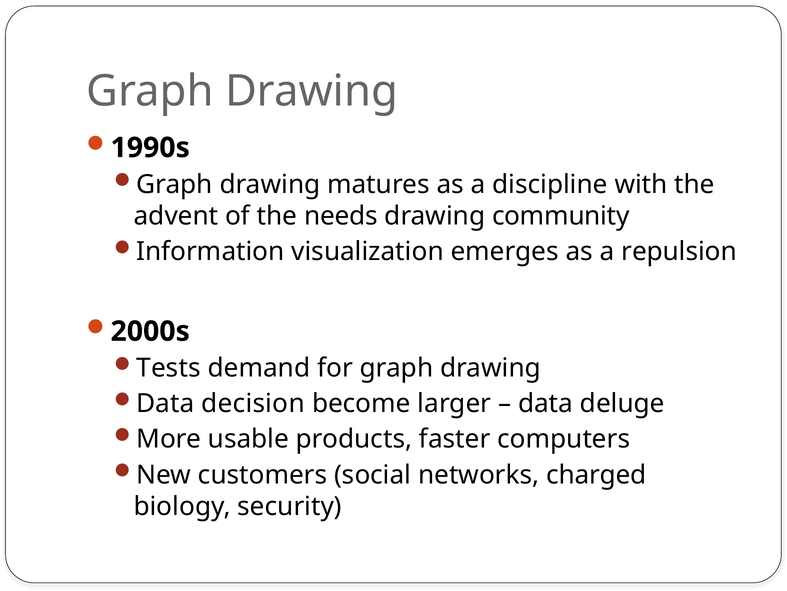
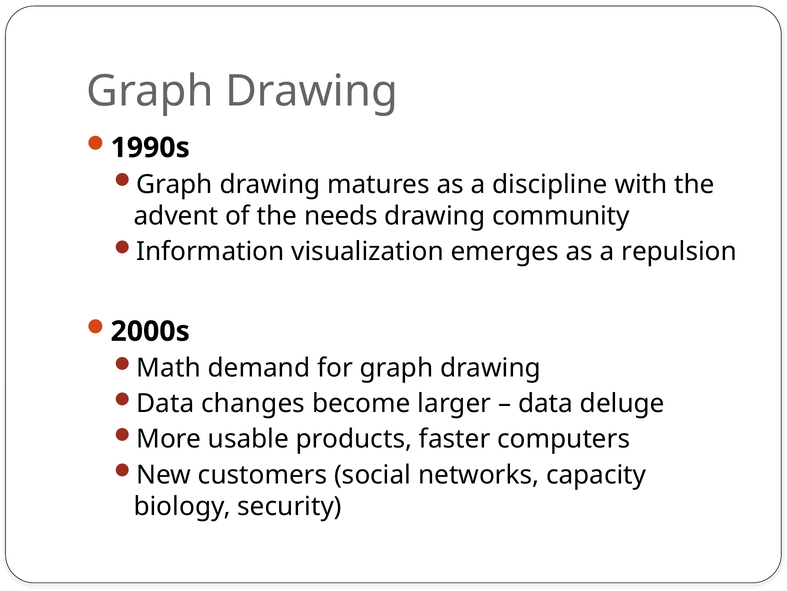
Tests: Tests -> Math (169, 368)
decision: decision -> changes (253, 403)
charged: charged -> capacity (596, 474)
